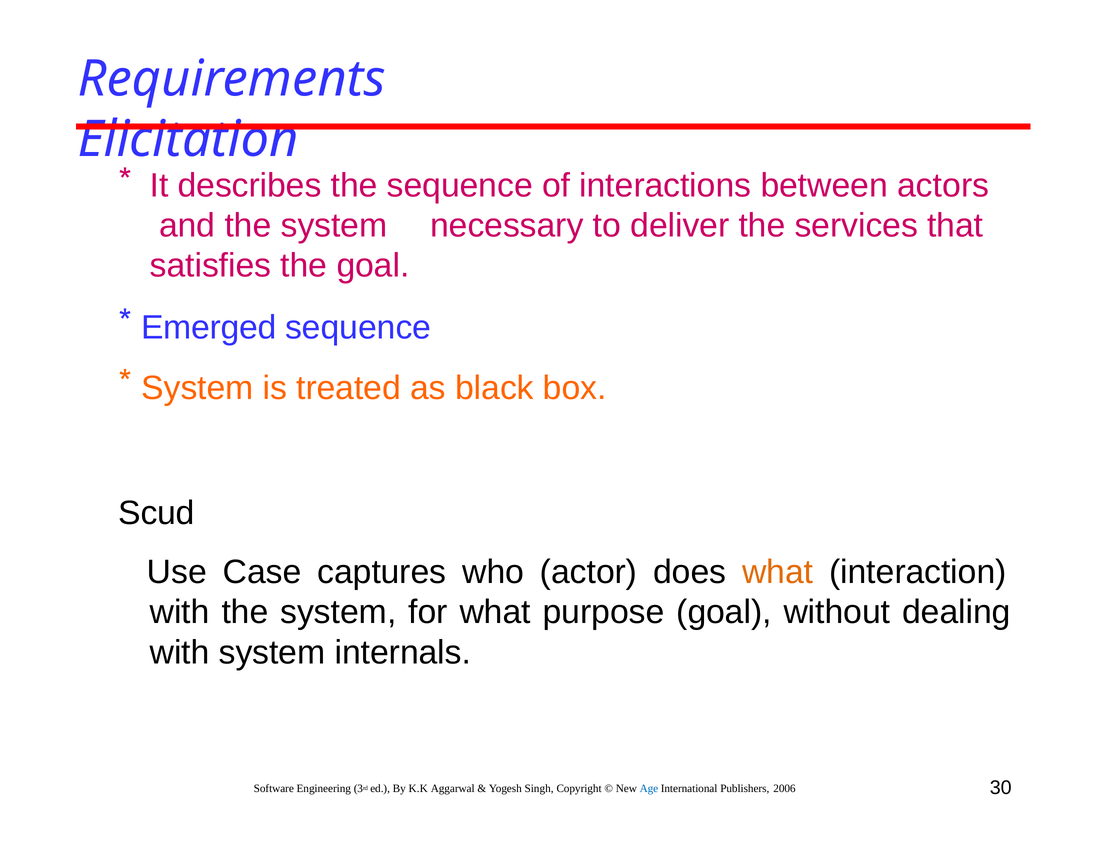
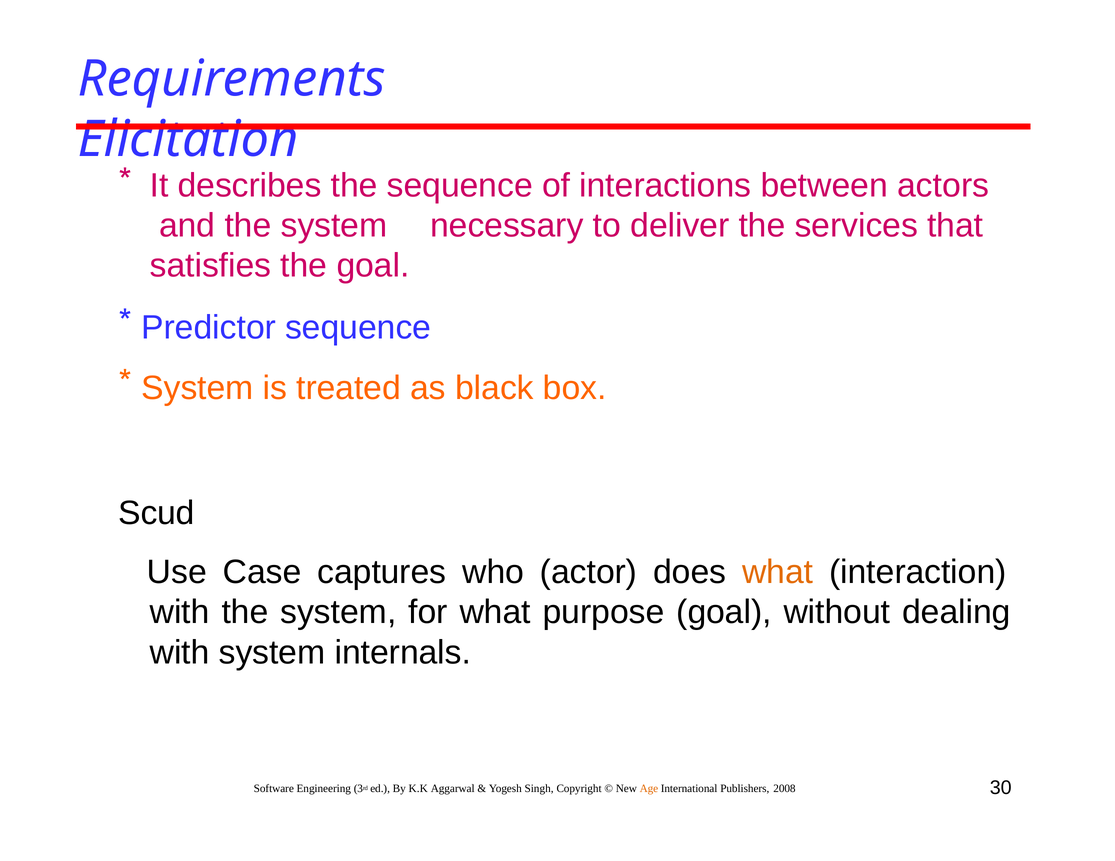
Emerged: Emerged -> Predictor (209, 328)
Age colour: blue -> orange (649, 789)
2006: 2006 -> 2008 (784, 789)
